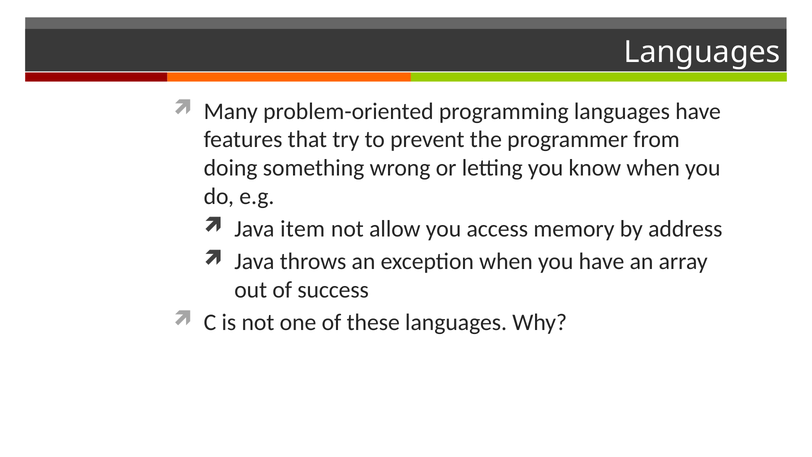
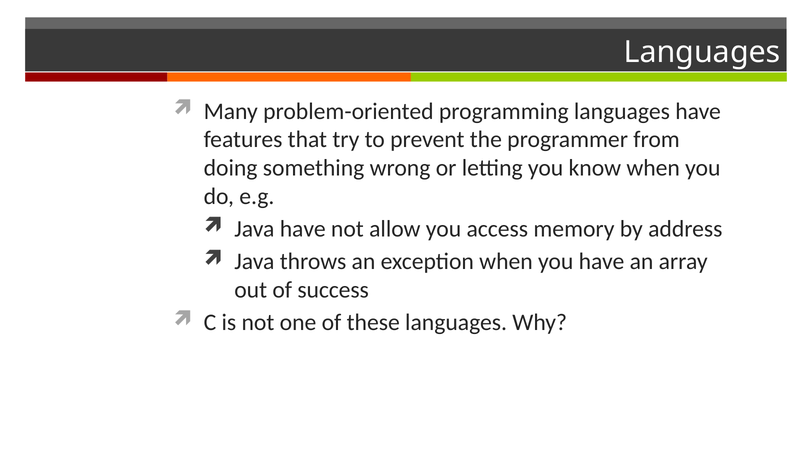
Java item: item -> have (303, 229)
